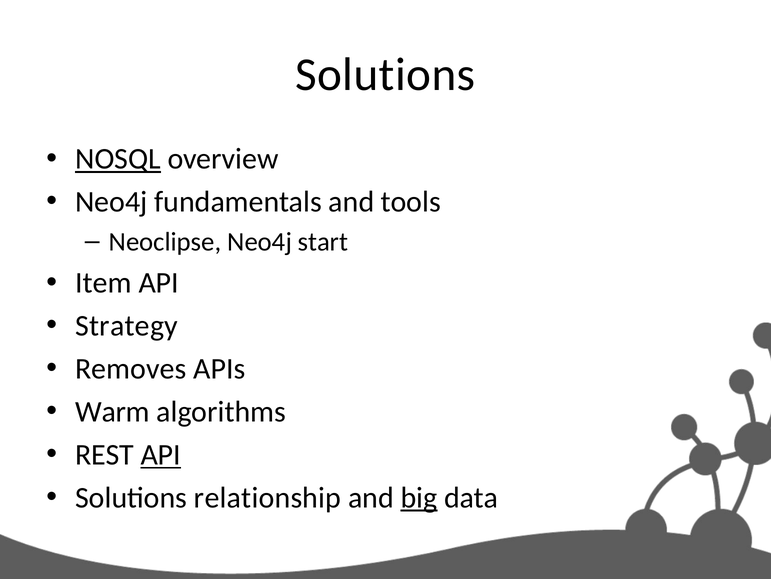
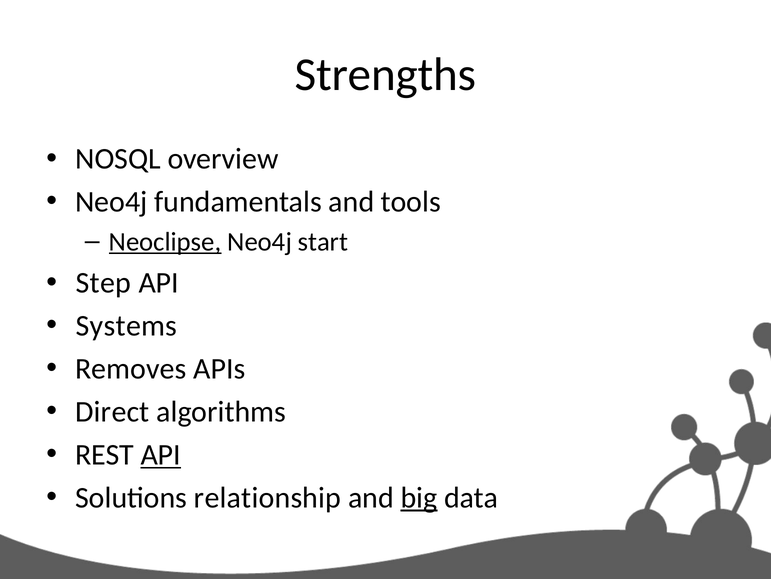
Solutions: Solutions -> Strengths (385, 75)
NOSQL underline: present -> none (118, 159)
Neoclipse underline: none -> present (165, 242)
Item: Item -> Step (103, 283)
Strategy: Strategy -> Systems (126, 326)
Warm: Warm -> Direct (112, 411)
